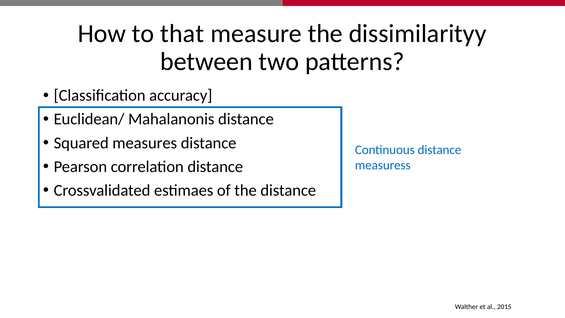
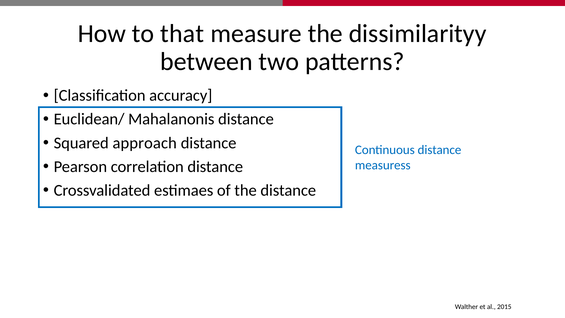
measures: measures -> approach (145, 143)
